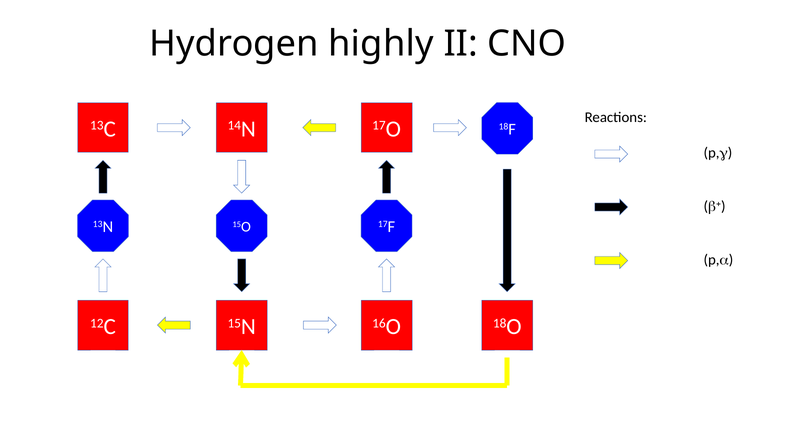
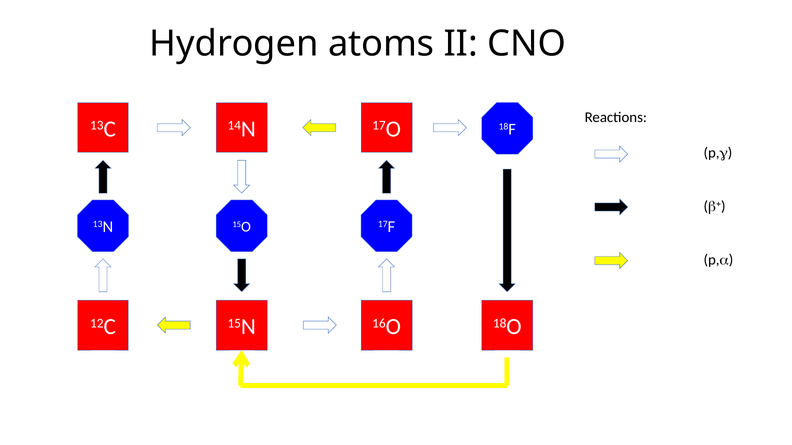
highly: highly -> atoms (381, 44)
